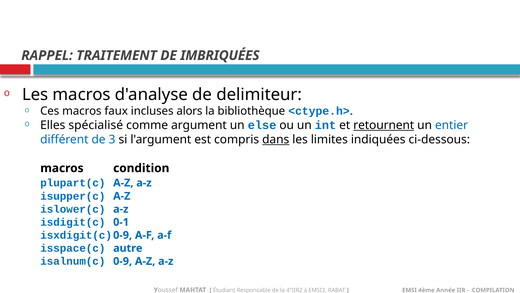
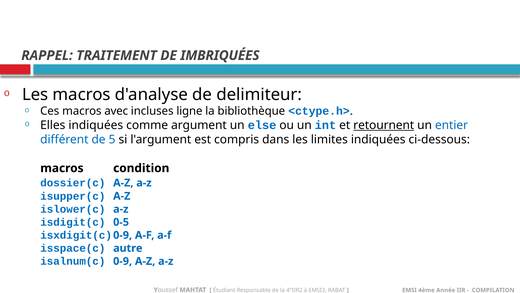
faux: faux -> avec (116, 111)
alors: alors -> ligne (189, 111)
Elles spécialisé: spécialisé -> indiquées (96, 125)
3: 3 -> 5 (112, 139)
dans underline: present -> none (276, 139)
plupart(c: plupart(c -> dossier(c (73, 183)
0-1: 0-1 -> 0-5 (121, 222)
